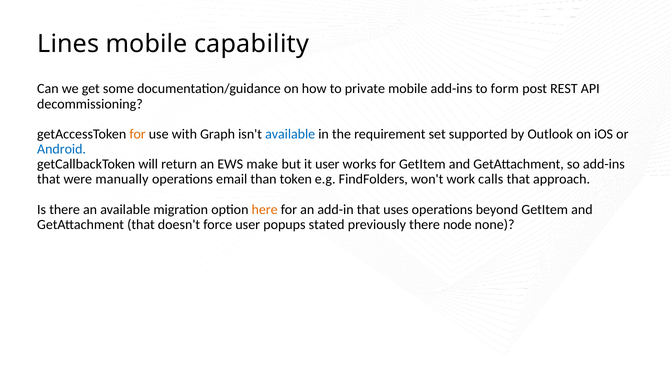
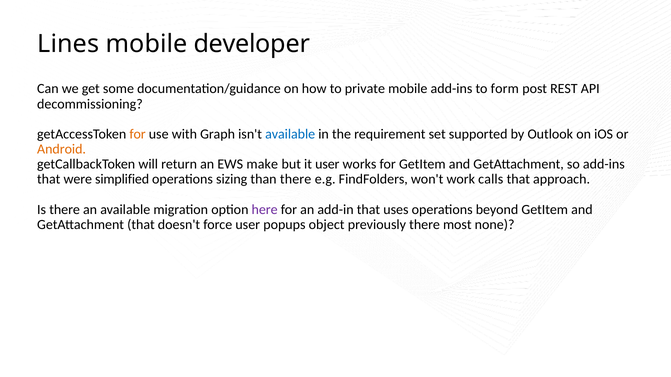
capability: capability -> developer (252, 44)
Android colour: blue -> orange (62, 149)
manually: manually -> simplified (122, 180)
email: email -> sizing (232, 180)
than token: token -> there (296, 180)
here colour: orange -> purple (265, 210)
stated: stated -> object (327, 225)
node: node -> most (457, 225)
